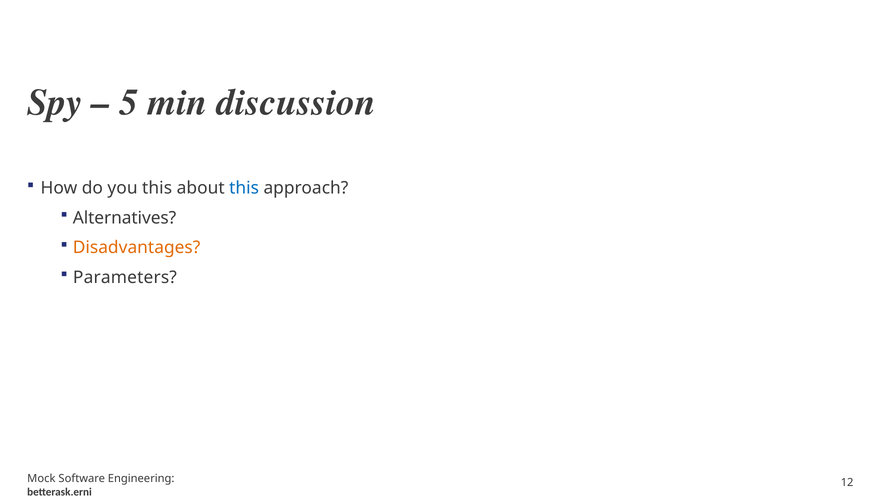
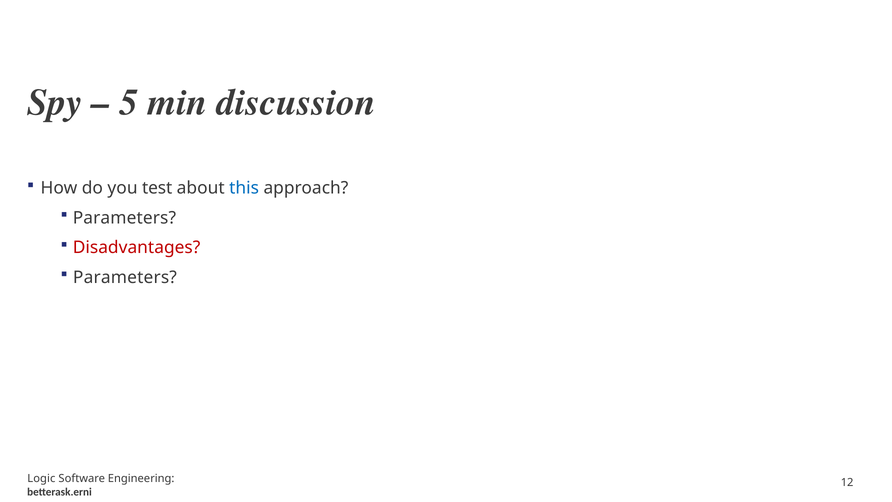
you this: this -> test (157, 188)
Alternatives: Alternatives -> Parameters (124, 218)
Disadvantages colour: orange -> red (137, 247)
Mock: Mock -> Logic (41, 479)
